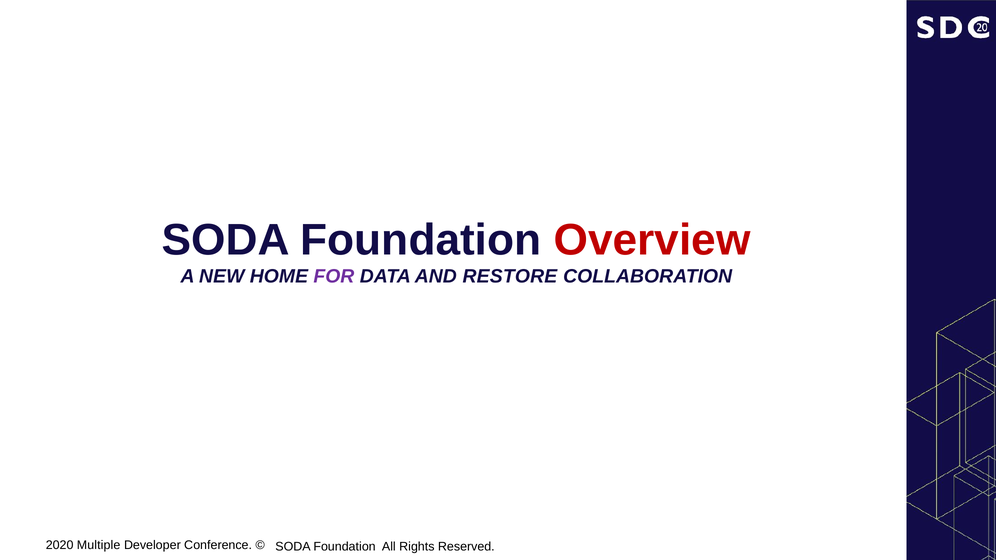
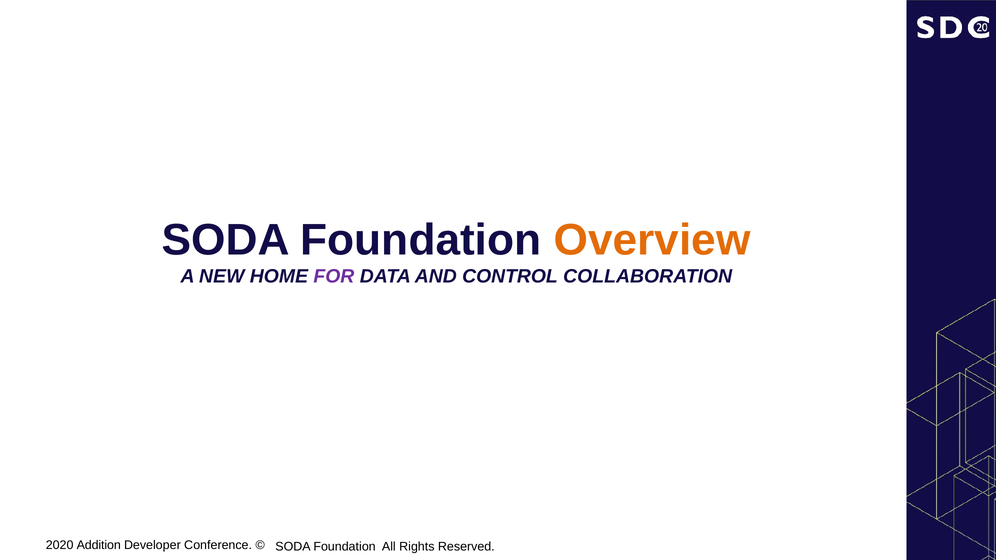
Overview colour: red -> orange (652, 240)
RESTORE: RESTORE -> CONTROL (510, 277)
Multiple: Multiple -> Addition (99, 546)
